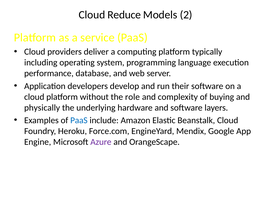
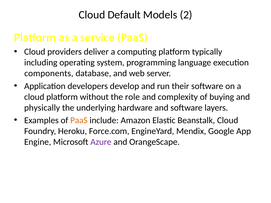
Reduce: Reduce -> Default (124, 15)
performance: performance -> components (49, 73)
PaaS colour: blue -> orange (79, 120)
